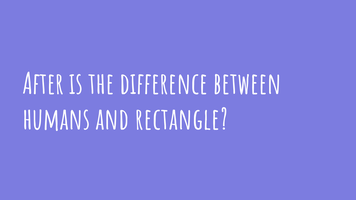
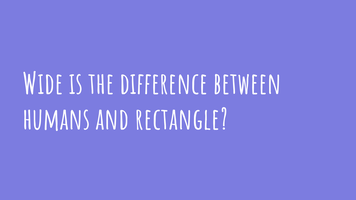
After: After -> Wide (43, 84)
